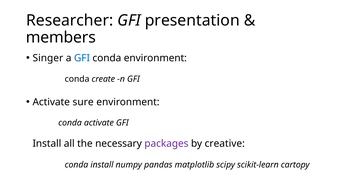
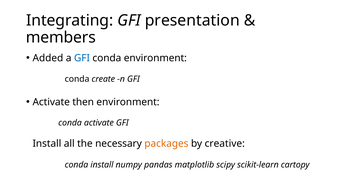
Researcher: Researcher -> Integrating (70, 20)
Singer: Singer -> Added (48, 58)
sure: sure -> then (83, 102)
packages colour: purple -> orange (166, 144)
